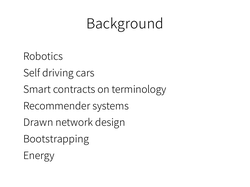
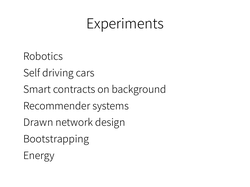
Background: Background -> Experiments (125, 24)
terminology: terminology -> background (139, 90)
